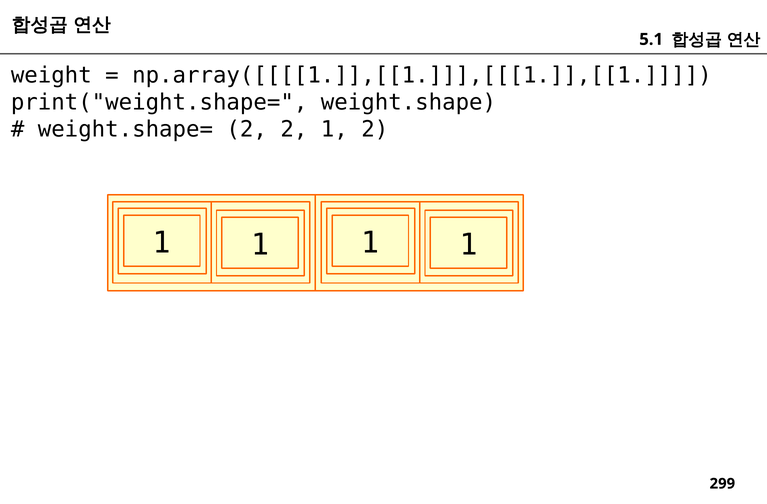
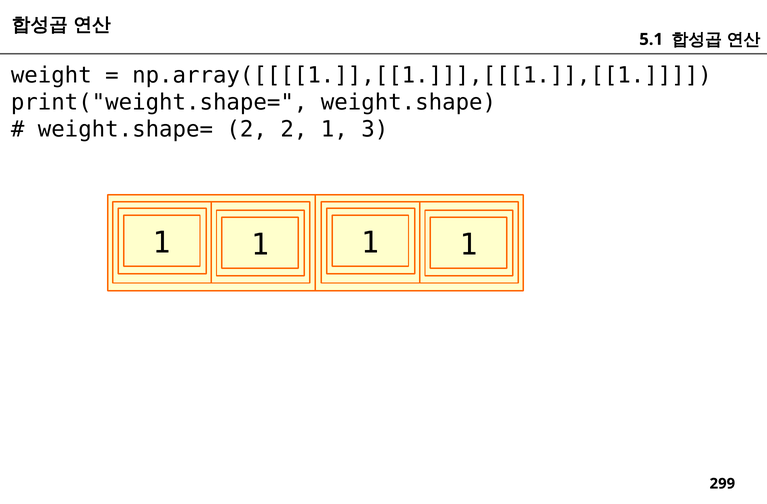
1 2: 2 -> 3 (375, 129)
